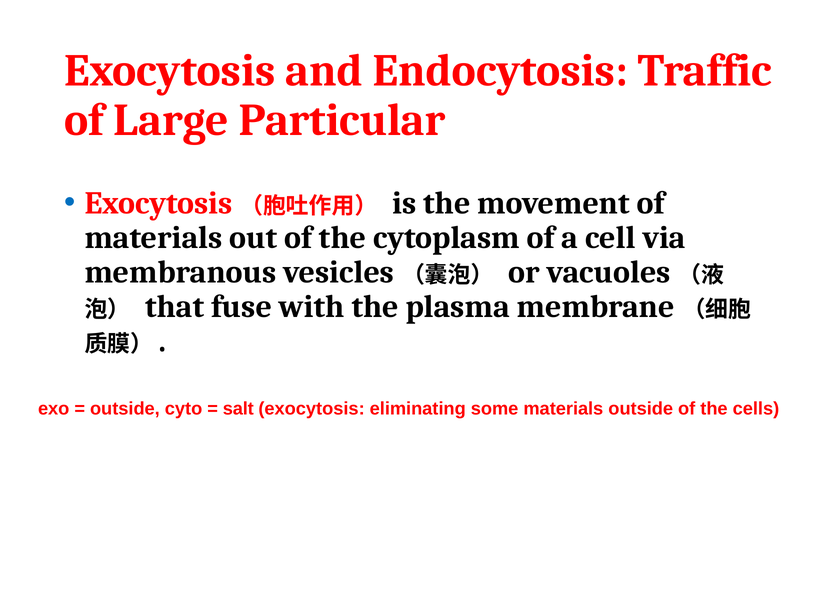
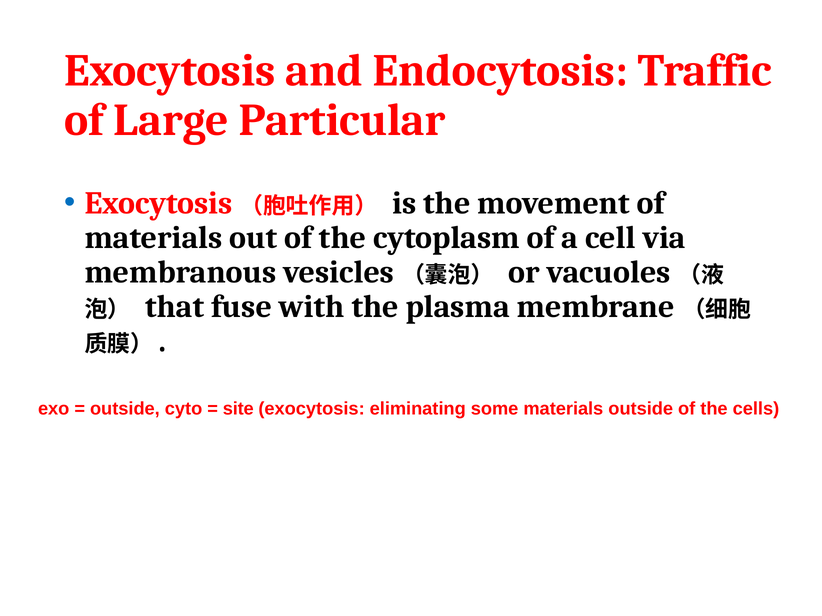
salt: salt -> site (238, 409)
